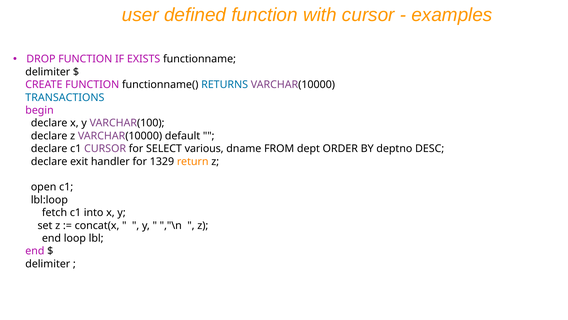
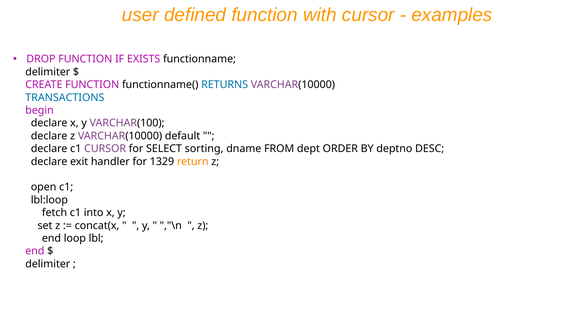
various: various -> sorting (204, 148)
